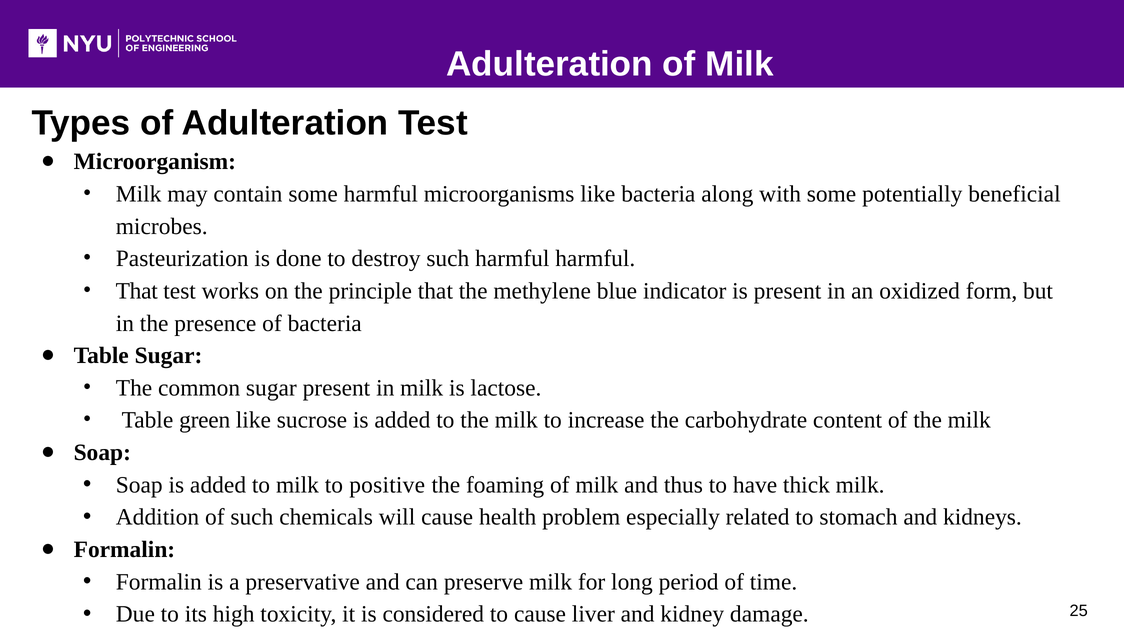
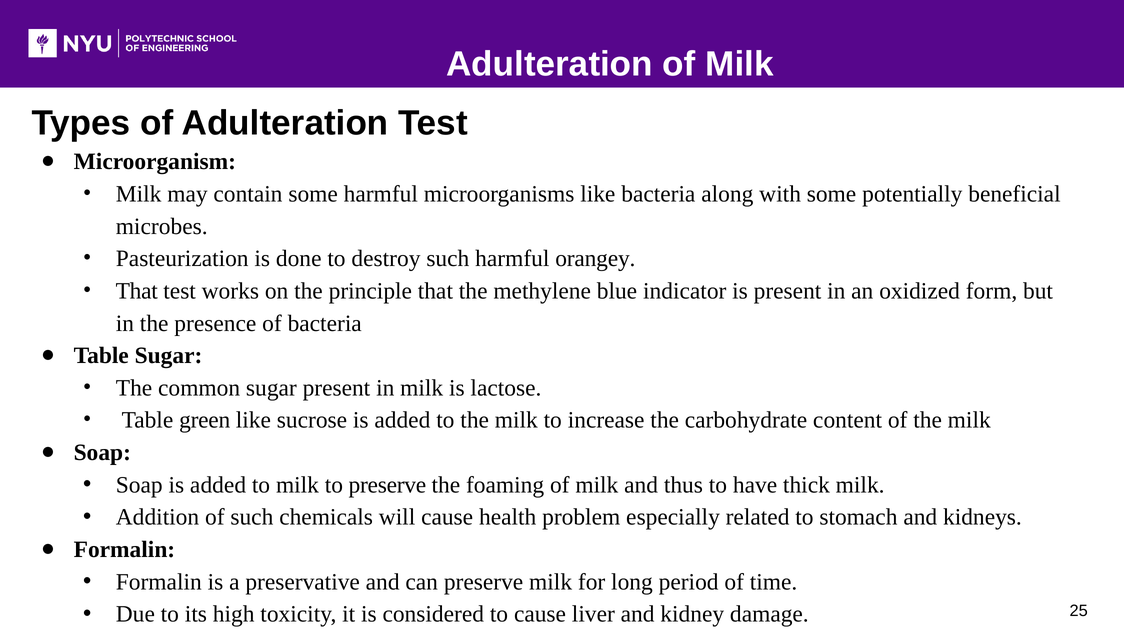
harmful harmful: harmful -> orangey (595, 259)
to positive: positive -> preserve (387, 485)
